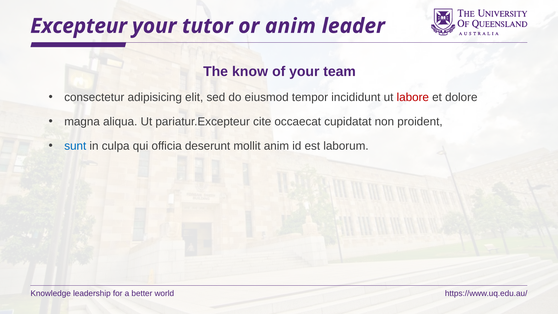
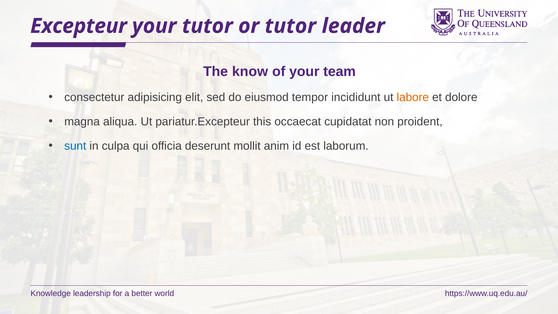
or anim: anim -> tutor (290, 26)
labore colour: red -> orange (413, 97)
cite: cite -> this (262, 122)
